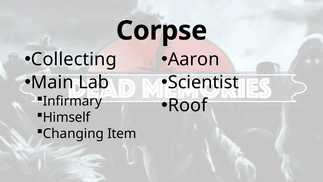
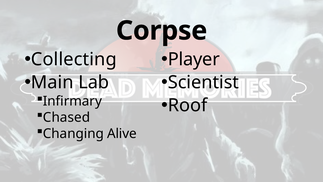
Aaron: Aaron -> Player (194, 59)
Himself: Himself -> Chased (66, 117)
Item: Item -> Alive (122, 133)
